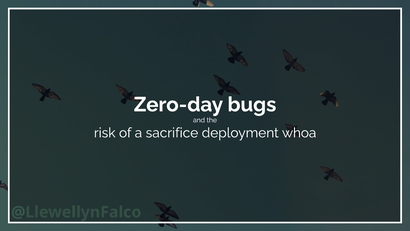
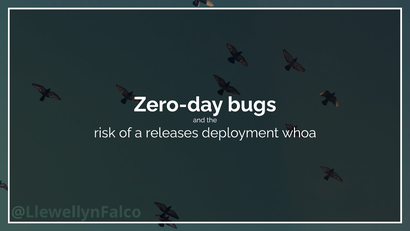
sacrifice: sacrifice -> releases (172, 133)
